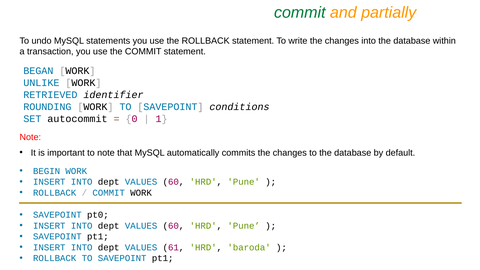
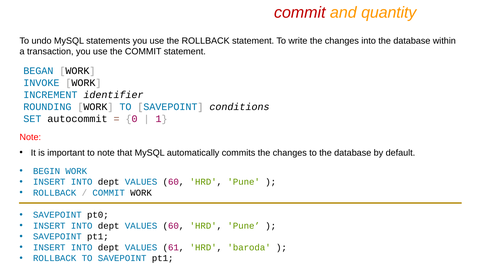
commit colour: green -> red (300, 12)
partially: partially -> quantity (389, 12)
UNLIKE: UNLIKE -> INVOKE (41, 83)
RETRIEVED: RETRIEVED -> INCREMENT (50, 95)
